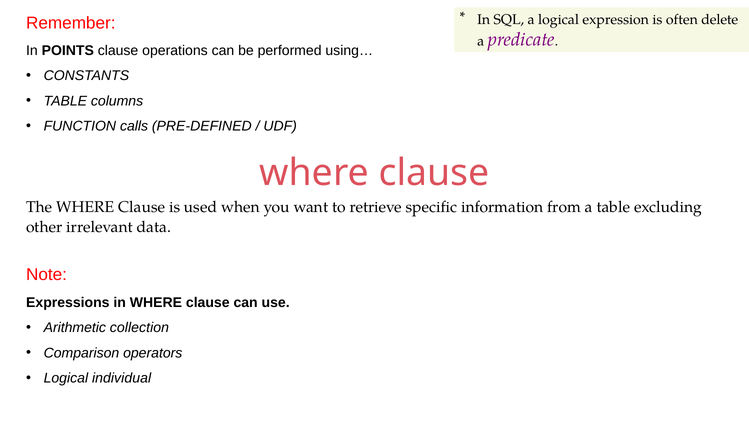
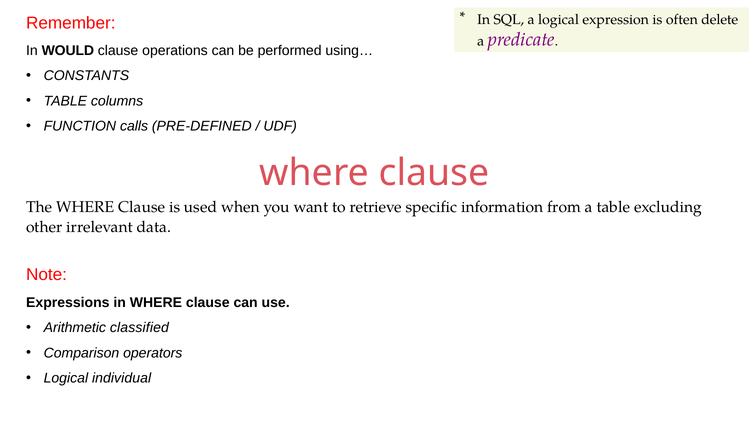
POINTS: POINTS -> WOULD (68, 51)
collection: collection -> classified (139, 328)
